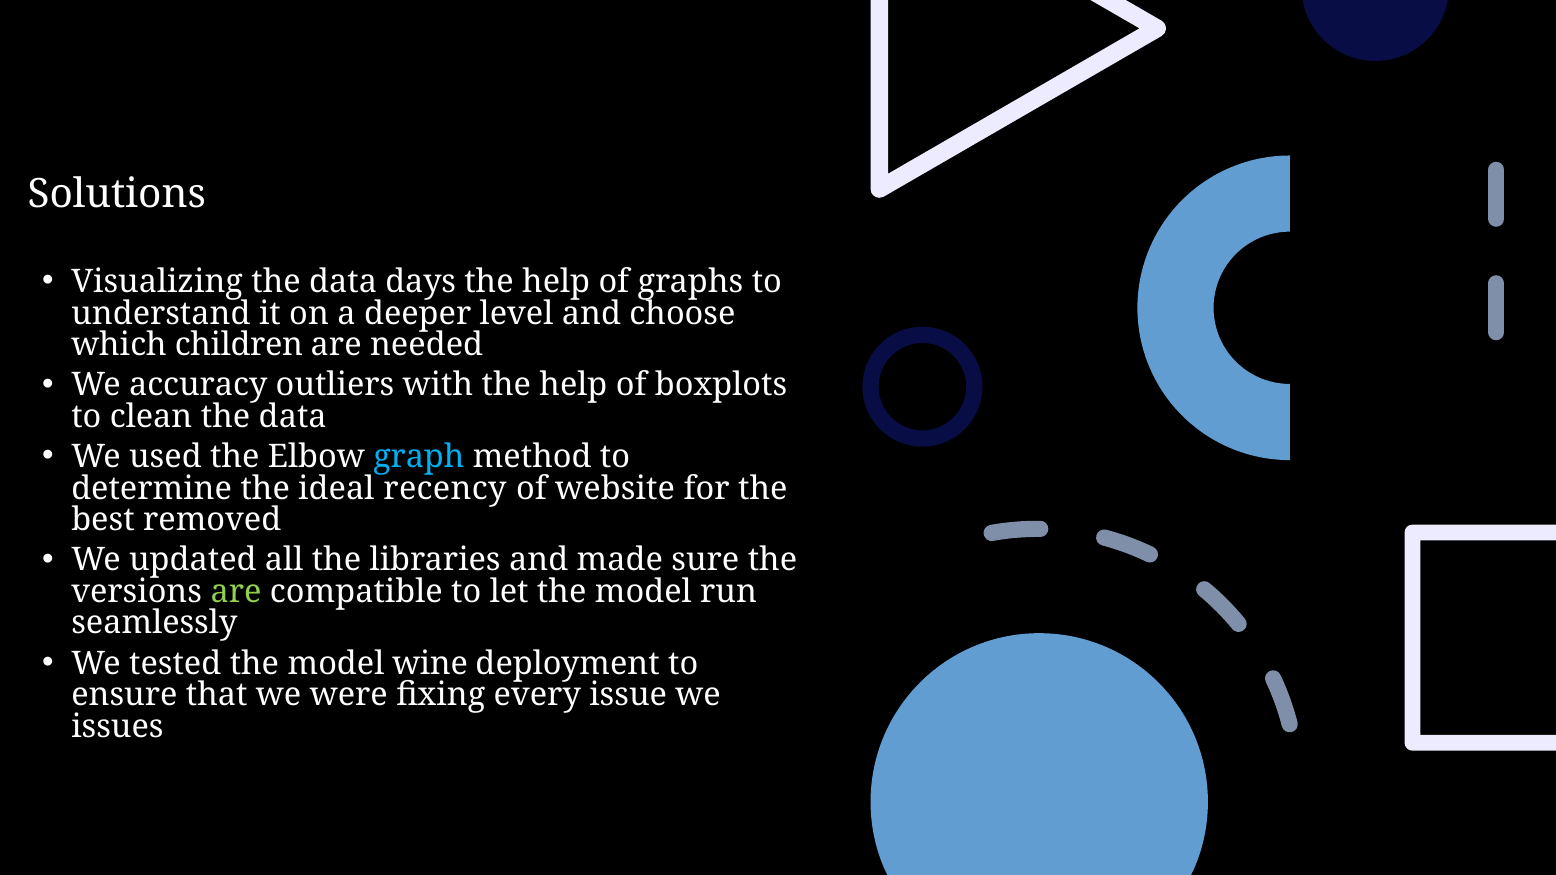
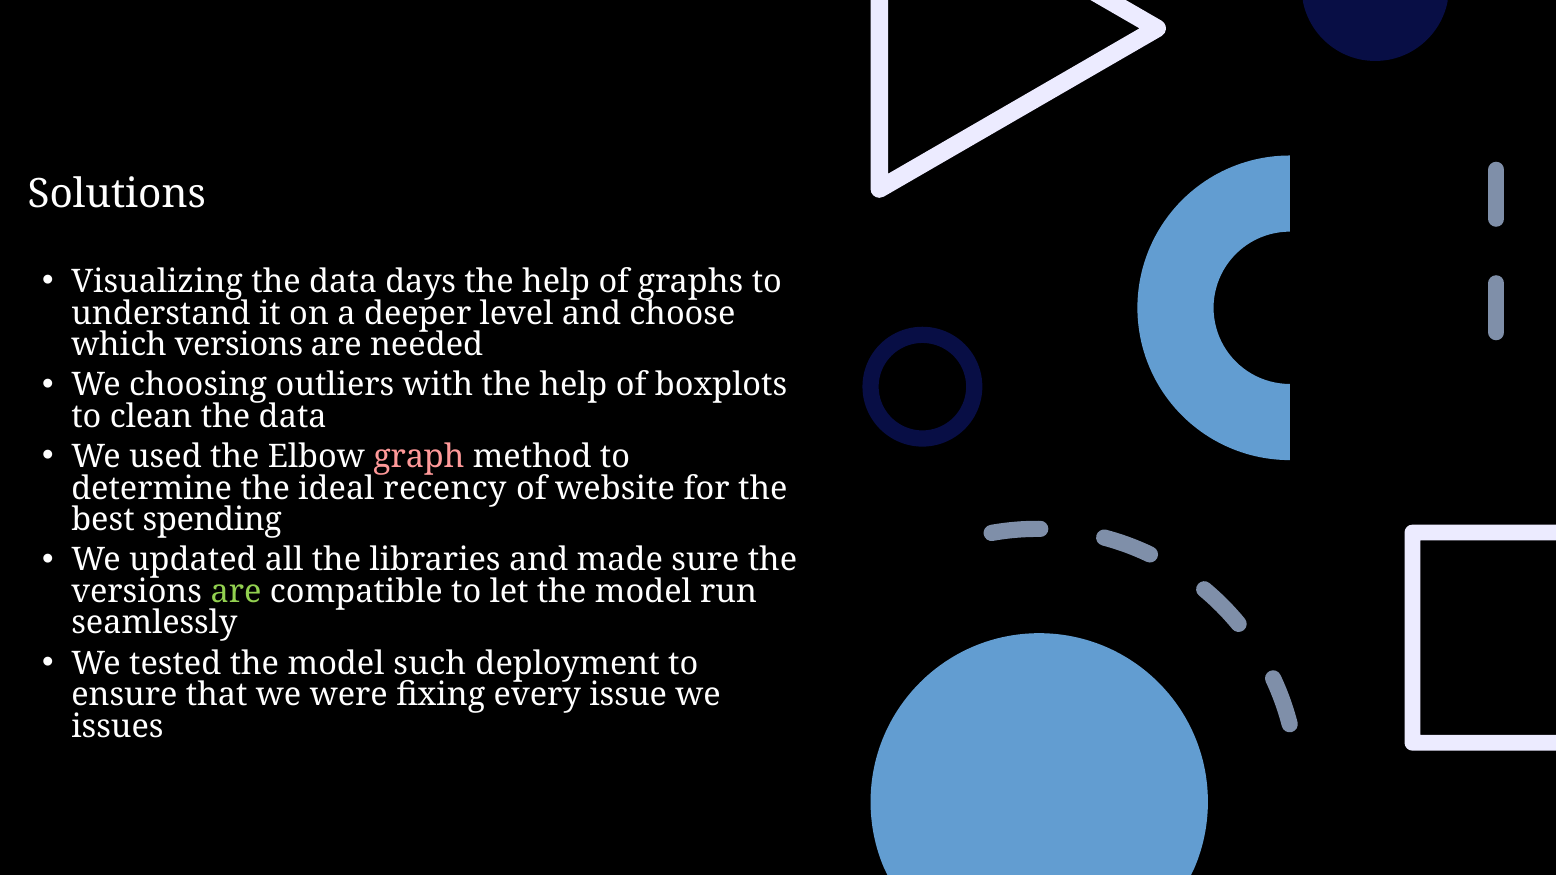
which children: children -> versions (239, 345)
accuracy: accuracy -> choosing (198, 385)
graph colour: light blue -> pink (419, 457)
removed: removed -> spending (212, 520)
wine: wine -> such (430, 664)
